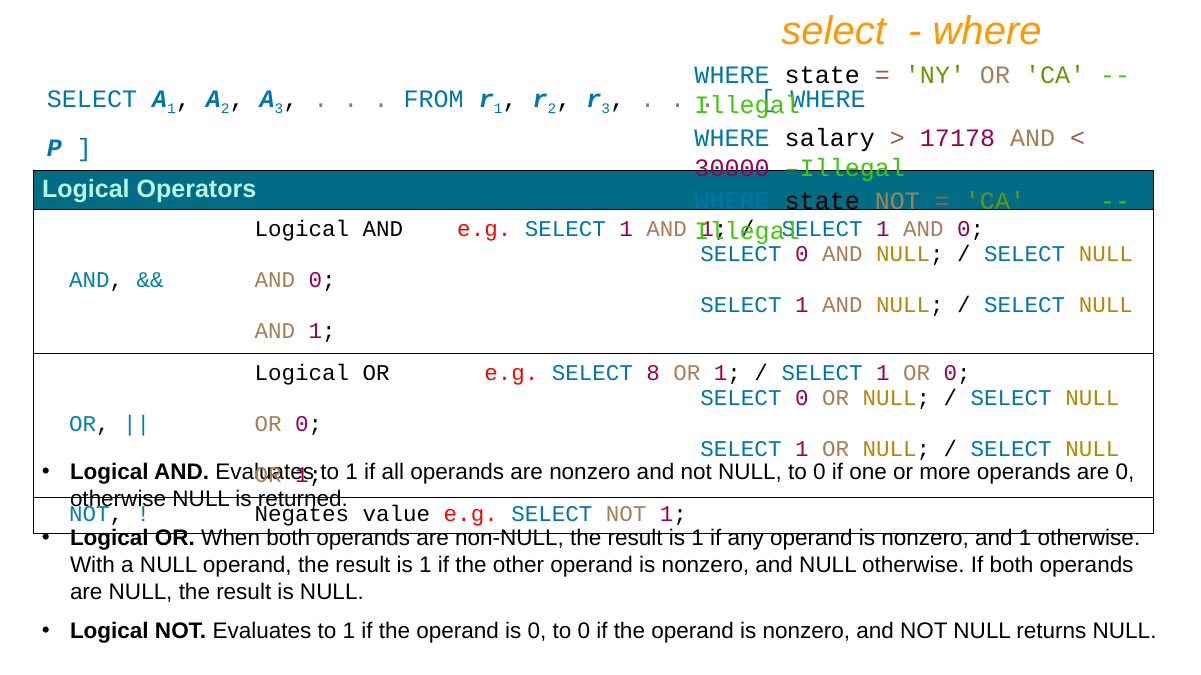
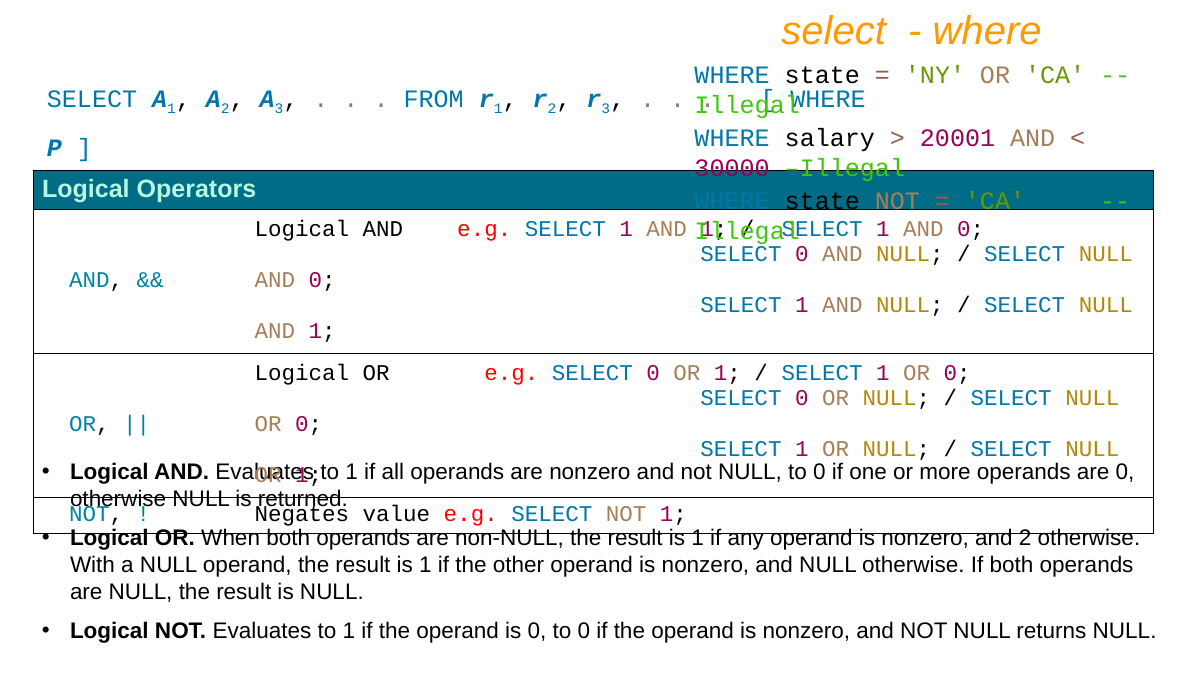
17178: 17178 -> 20001 (958, 138)
e.g SELECT 8: 8 -> 0 (653, 373)
nonzero and 1: 1 -> 2 (1025, 538)
